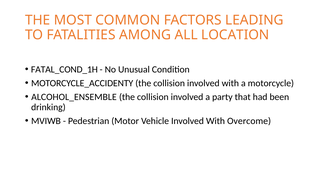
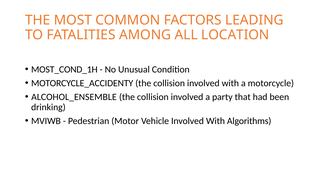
FATAL_COND_1H: FATAL_COND_1H -> MOST_COND_1H (64, 70)
Overcome: Overcome -> Algorithms (249, 121)
